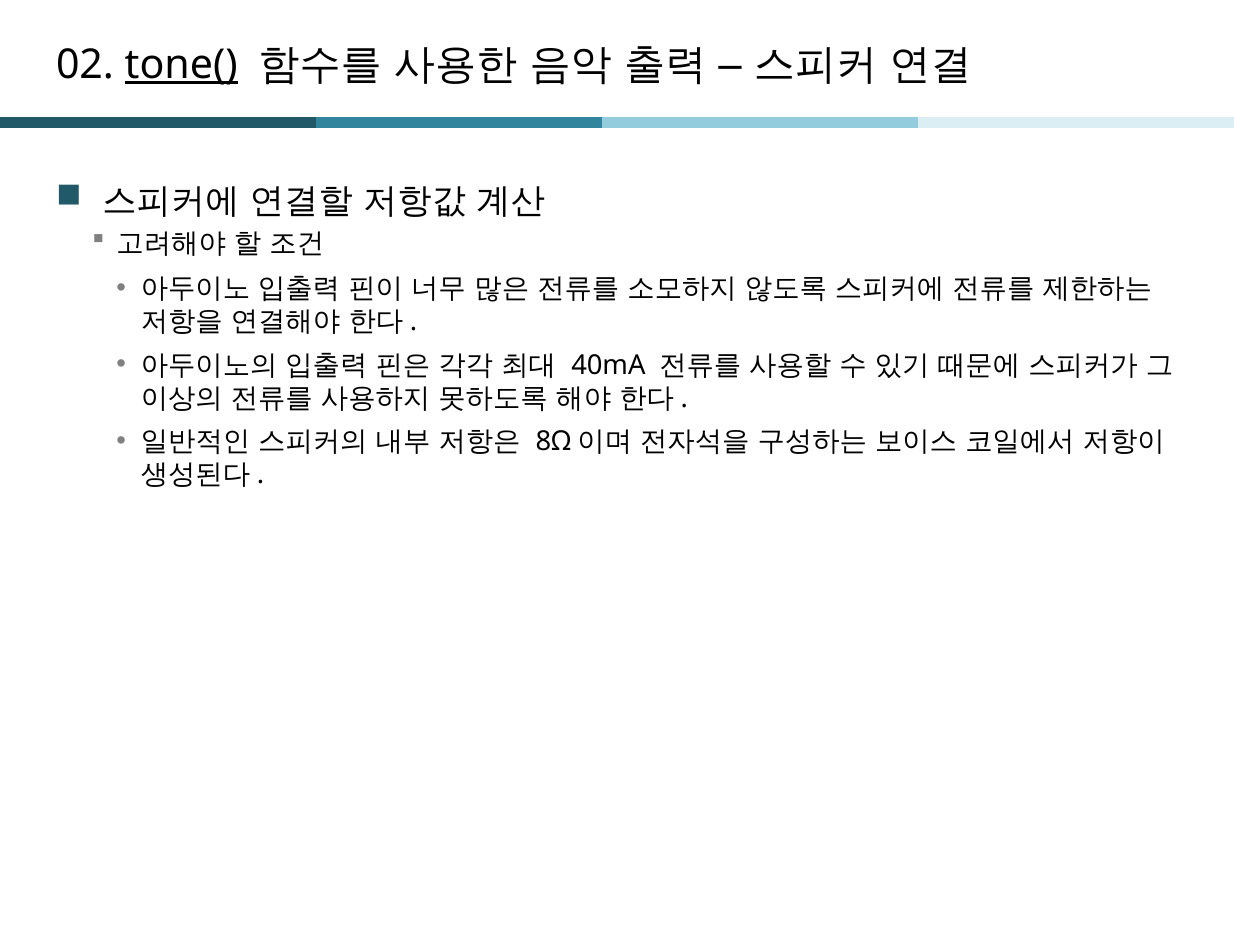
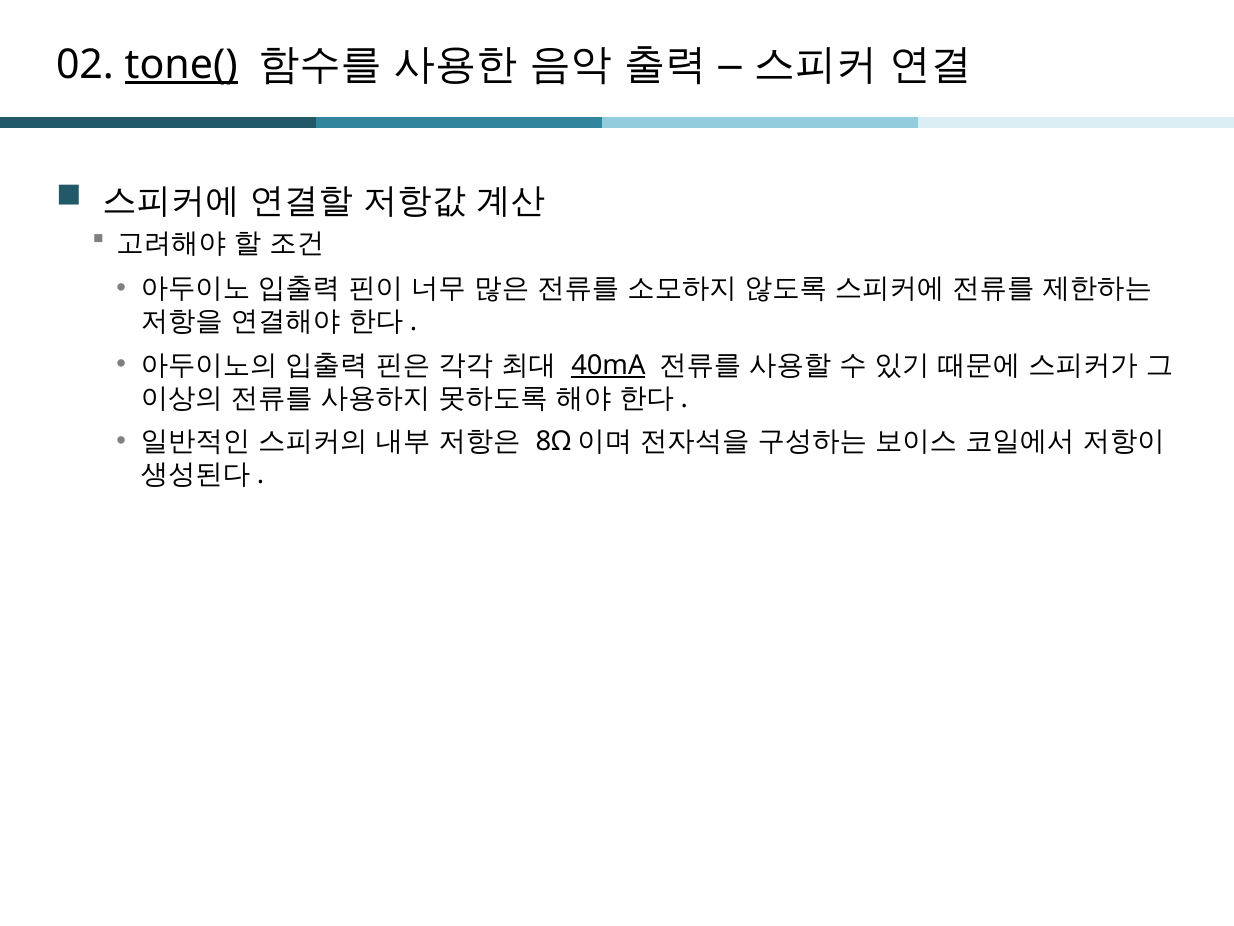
40mA underline: none -> present (608, 365)
